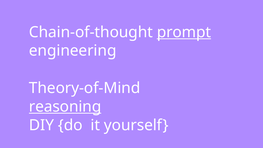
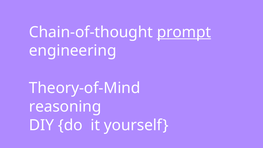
reasoning underline: present -> none (65, 106)
